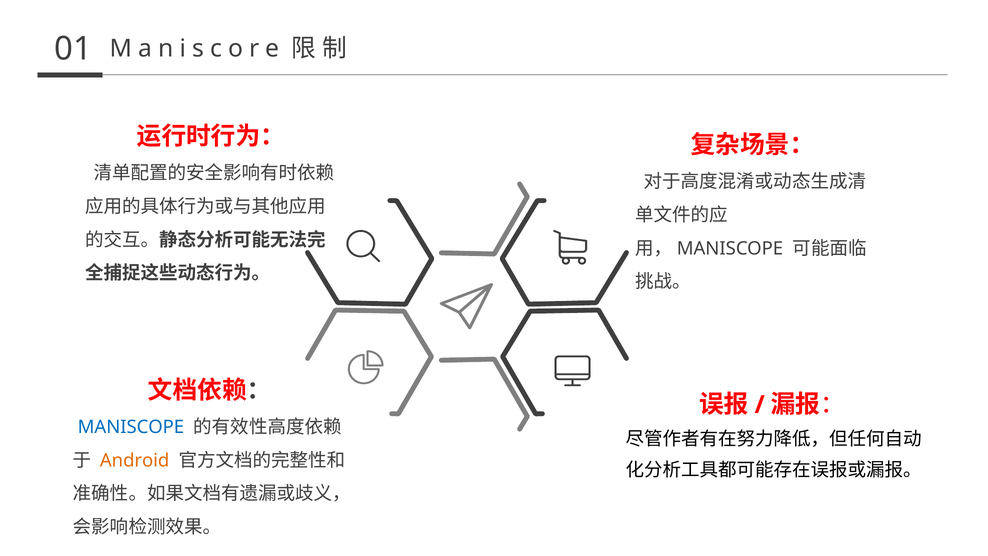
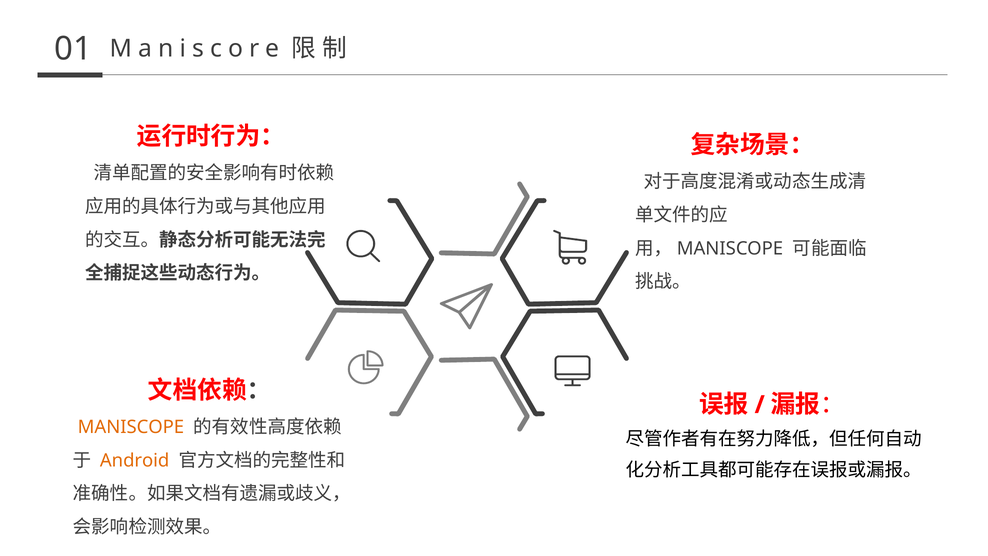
MANISCOPE colour: blue -> orange (131, 427)
